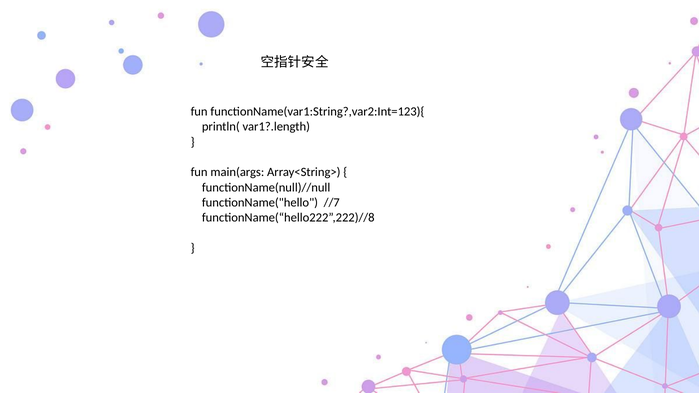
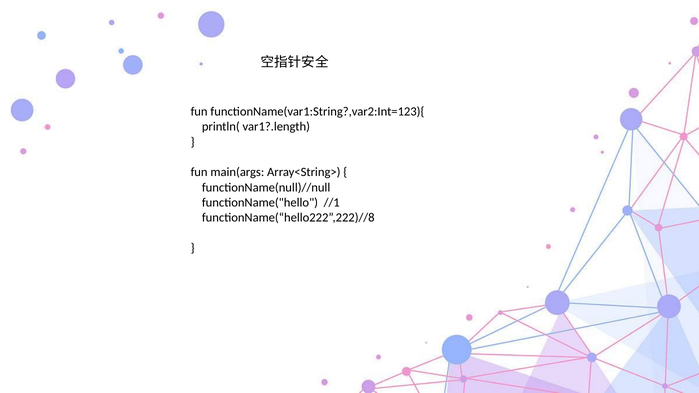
//7: //7 -> //1 (332, 203)
